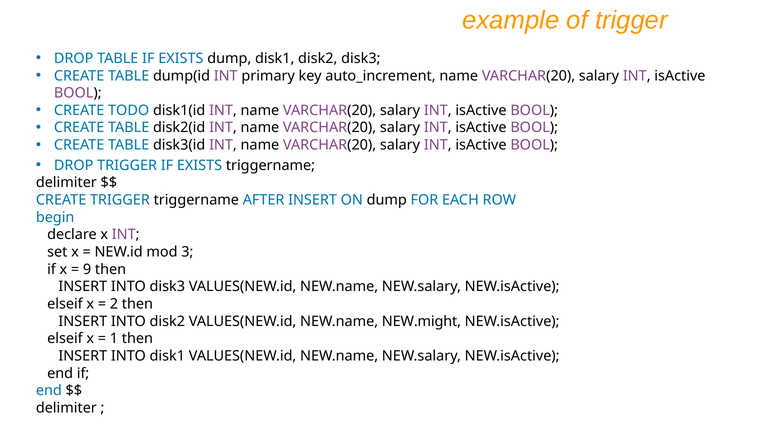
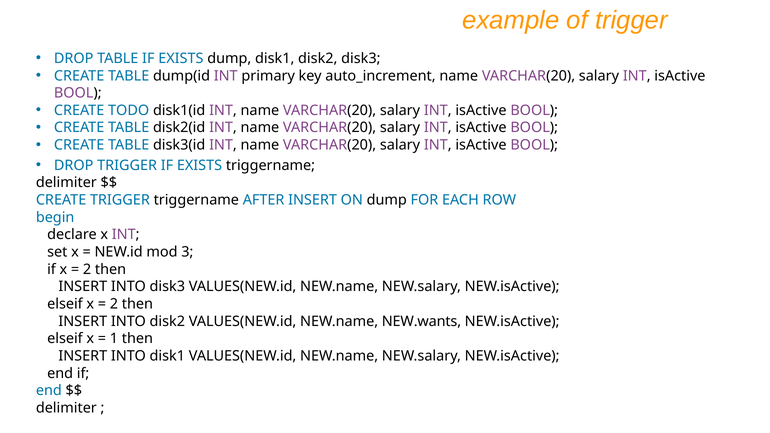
9: 9 -> 2 (87, 269)
NEW.might: NEW.might -> NEW.wants (421, 321)
